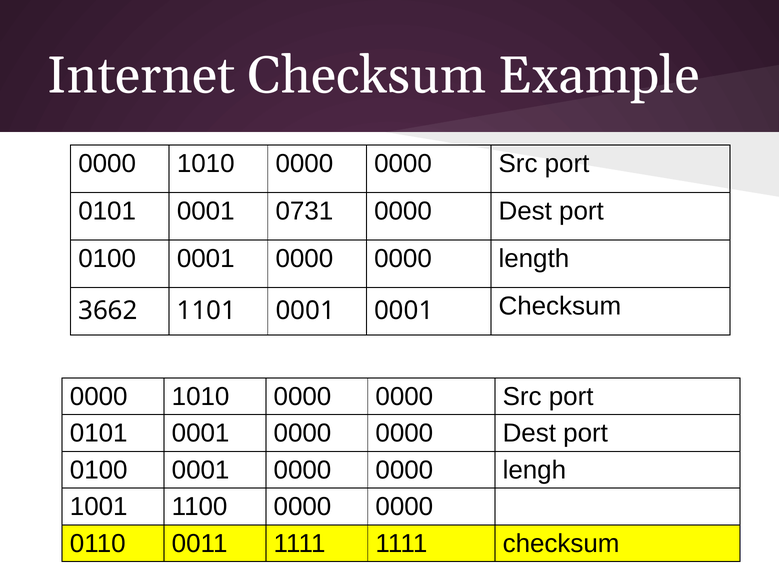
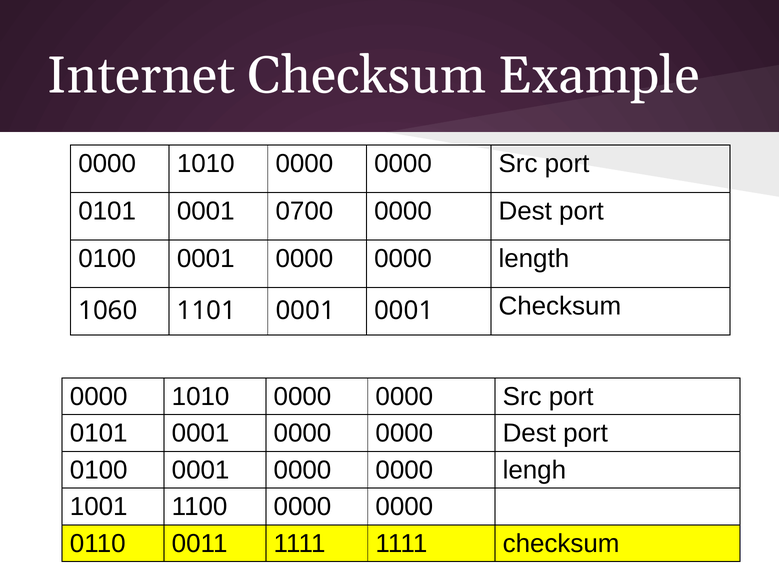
0731: 0731 -> 0700 (304, 211)
3662: 3662 -> 1060 (108, 311)
